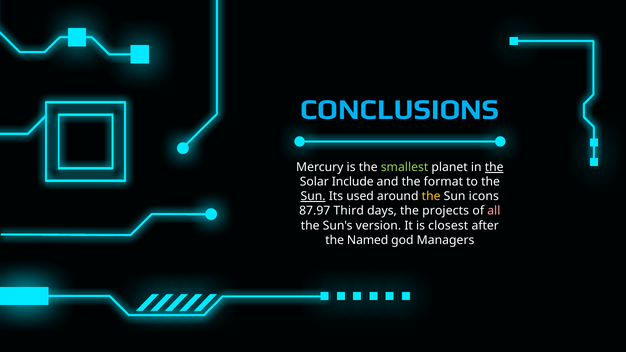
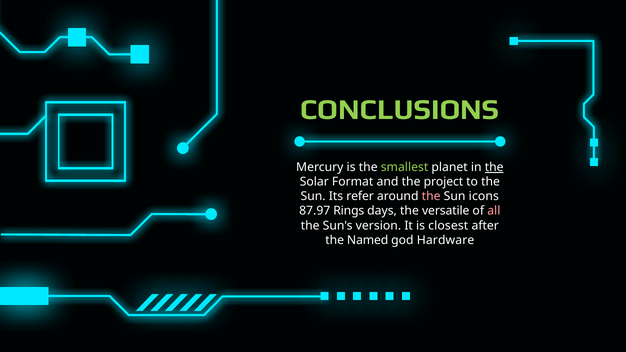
CONCLUSIONS colour: light blue -> light green (400, 110)
Include: Include -> Format (353, 182)
format: format -> project (443, 182)
Sun underline: present -> none (313, 196)
used: used -> refer (360, 196)
the colour: yellow -> pink (431, 196)
Third: Third -> Rings (349, 211)
projects: projects -> versatile (446, 211)
Managers: Managers -> Hardware (446, 240)
